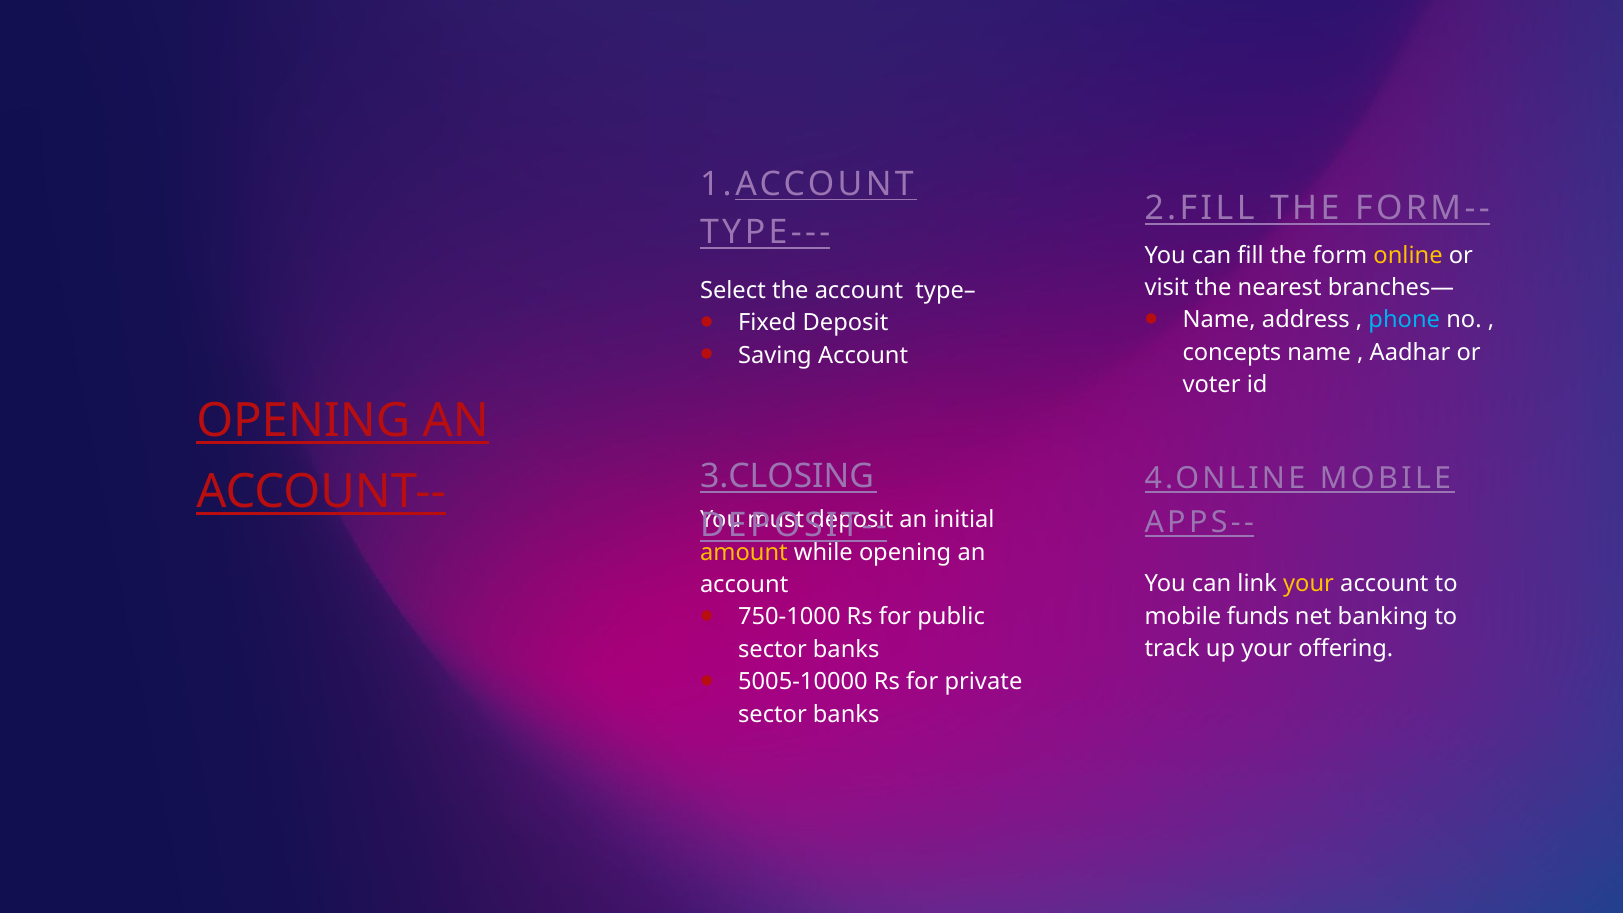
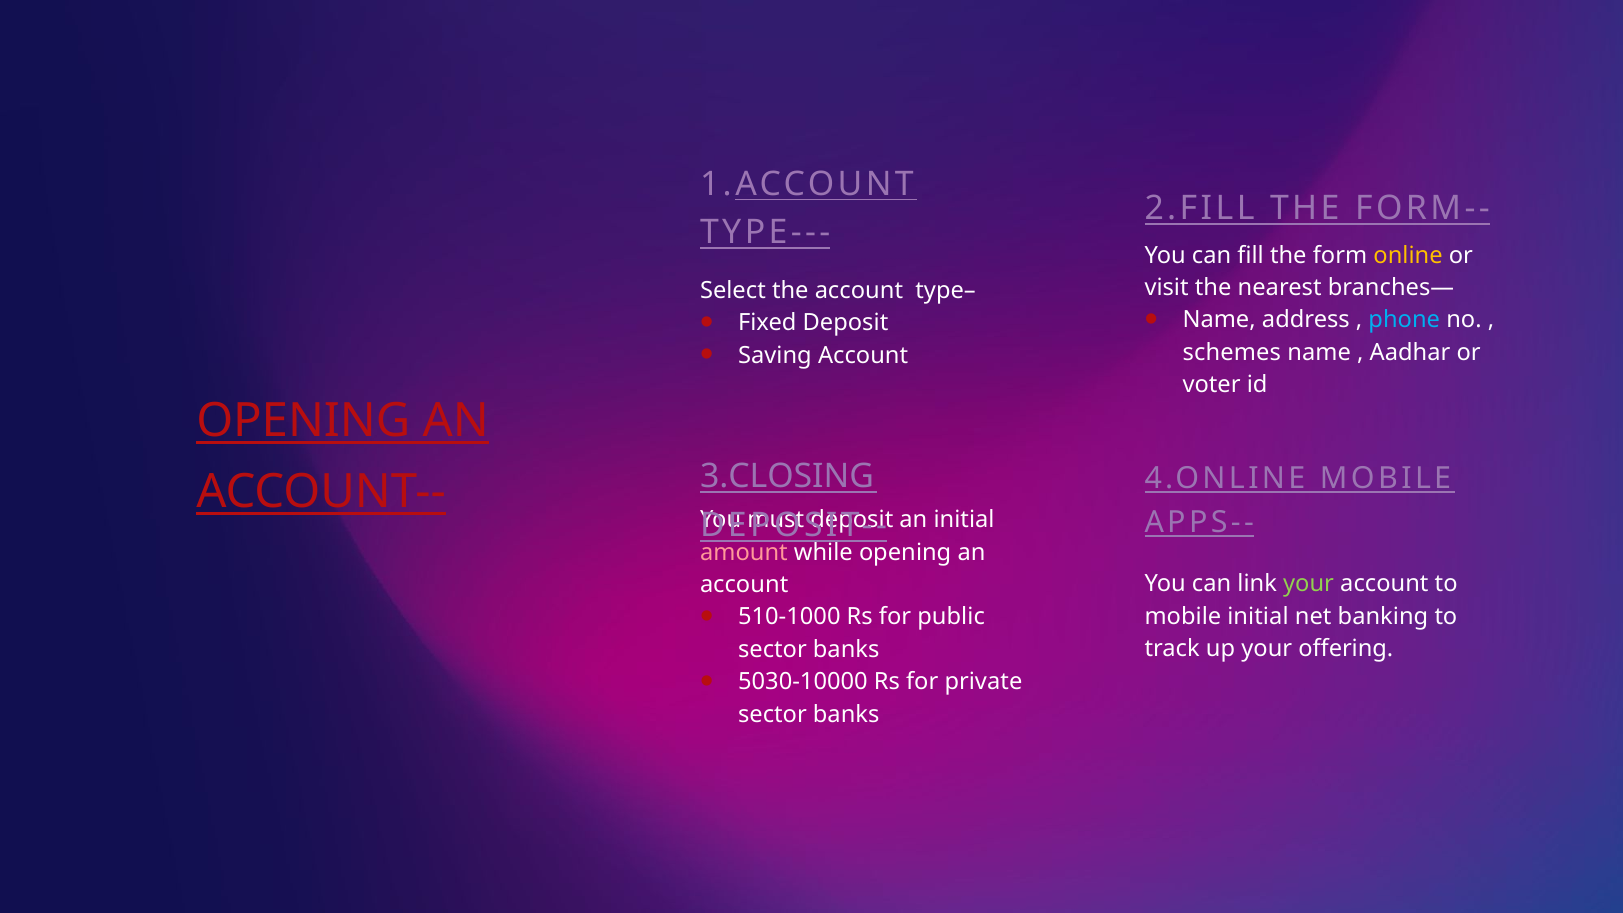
concepts: concepts -> schemes (1232, 352)
amount colour: yellow -> pink (744, 552)
your colour: yellow -> light green (1309, 584)
750-1000: 750-1000 -> 510-1000 (789, 617)
mobile funds: funds -> initial (1258, 616)
5005-10000: 5005-10000 -> 5030-10000 (803, 682)
